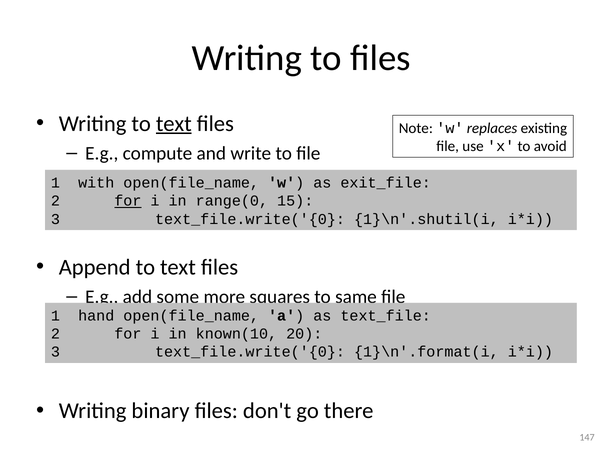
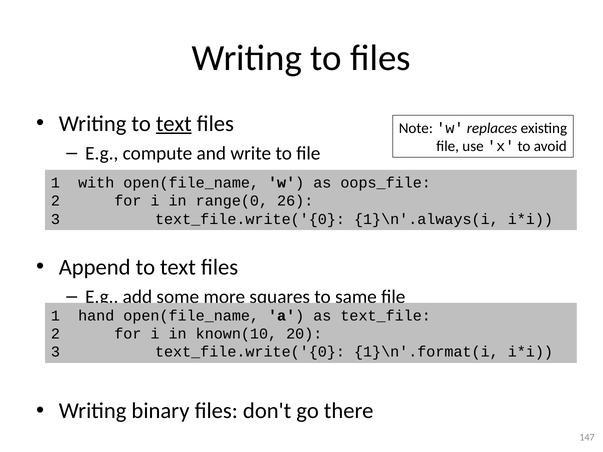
exit_file: exit_file -> oops_file (386, 183)
for underline: present -> none (128, 201)
15: 15 -> 26 (295, 201)
1}\n'.shutil(i: 1}\n'.shutil(i -> 1}\n'.always(i (426, 219)
